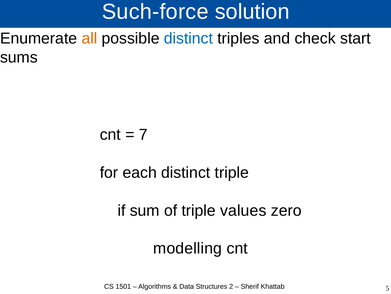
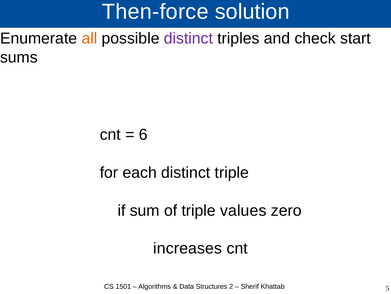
Such-force: Such-force -> Then-force (155, 12)
distinct colour: blue -> purple (188, 38)
7: 7 -> 6 (143, 134)
modelling: modelling -> increases (188, 248)
